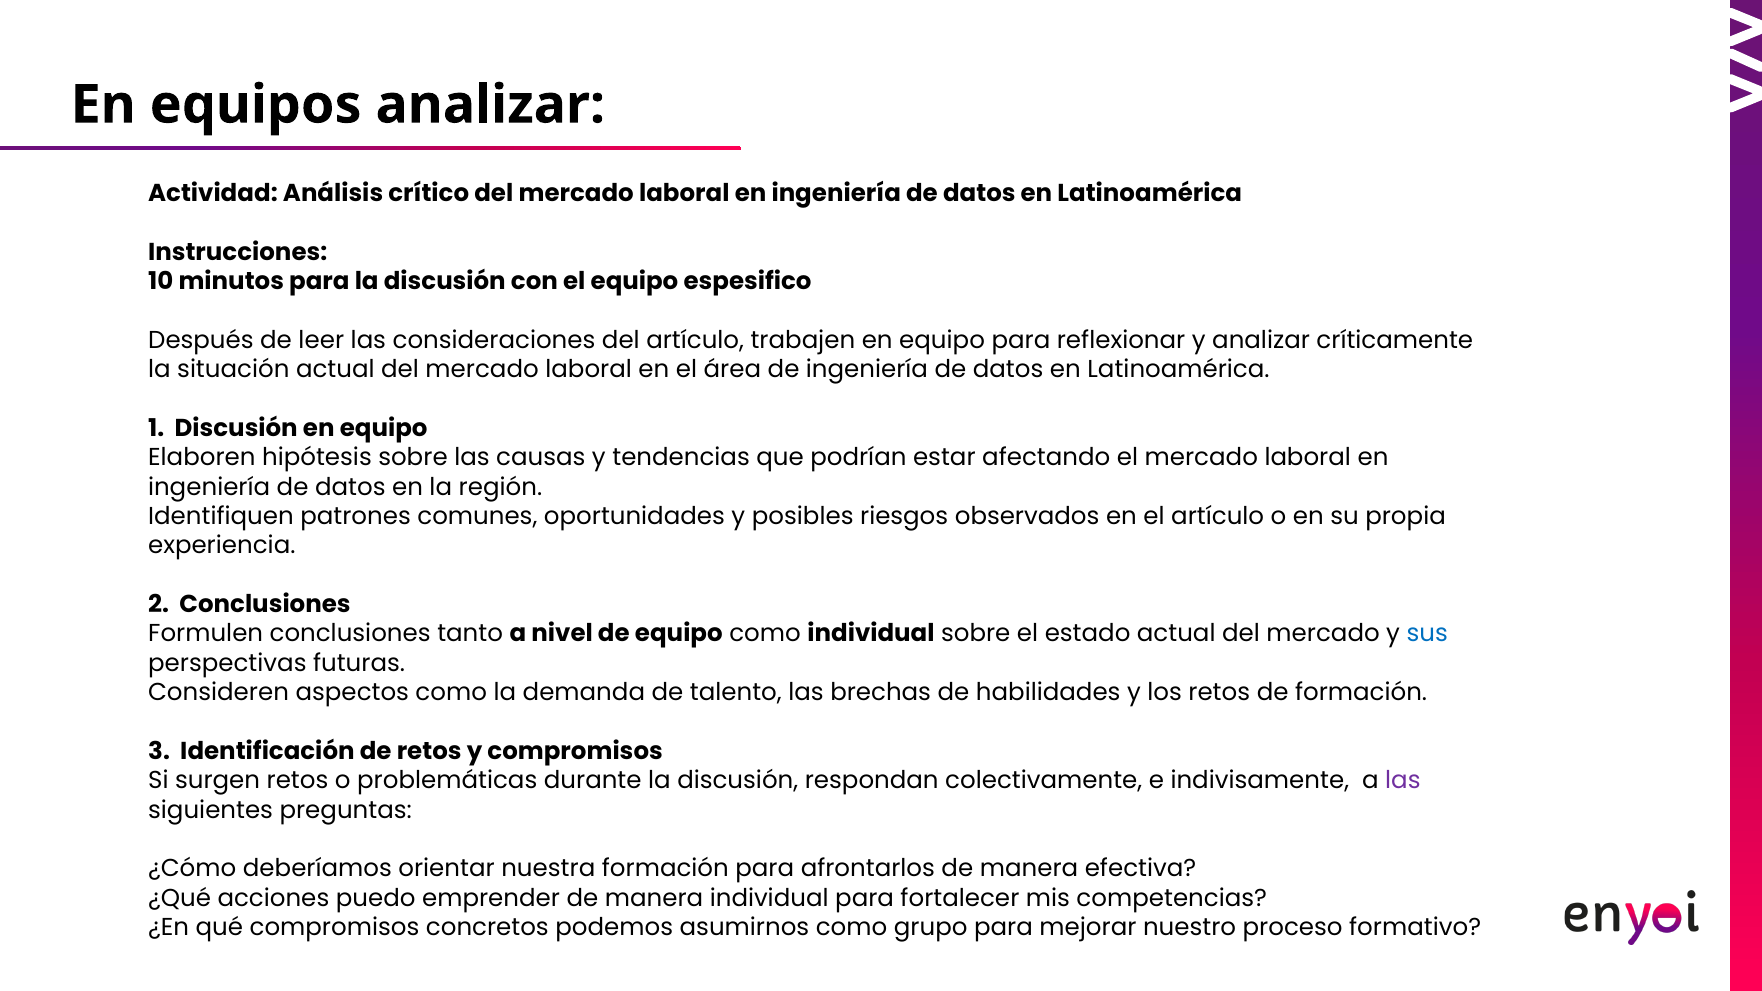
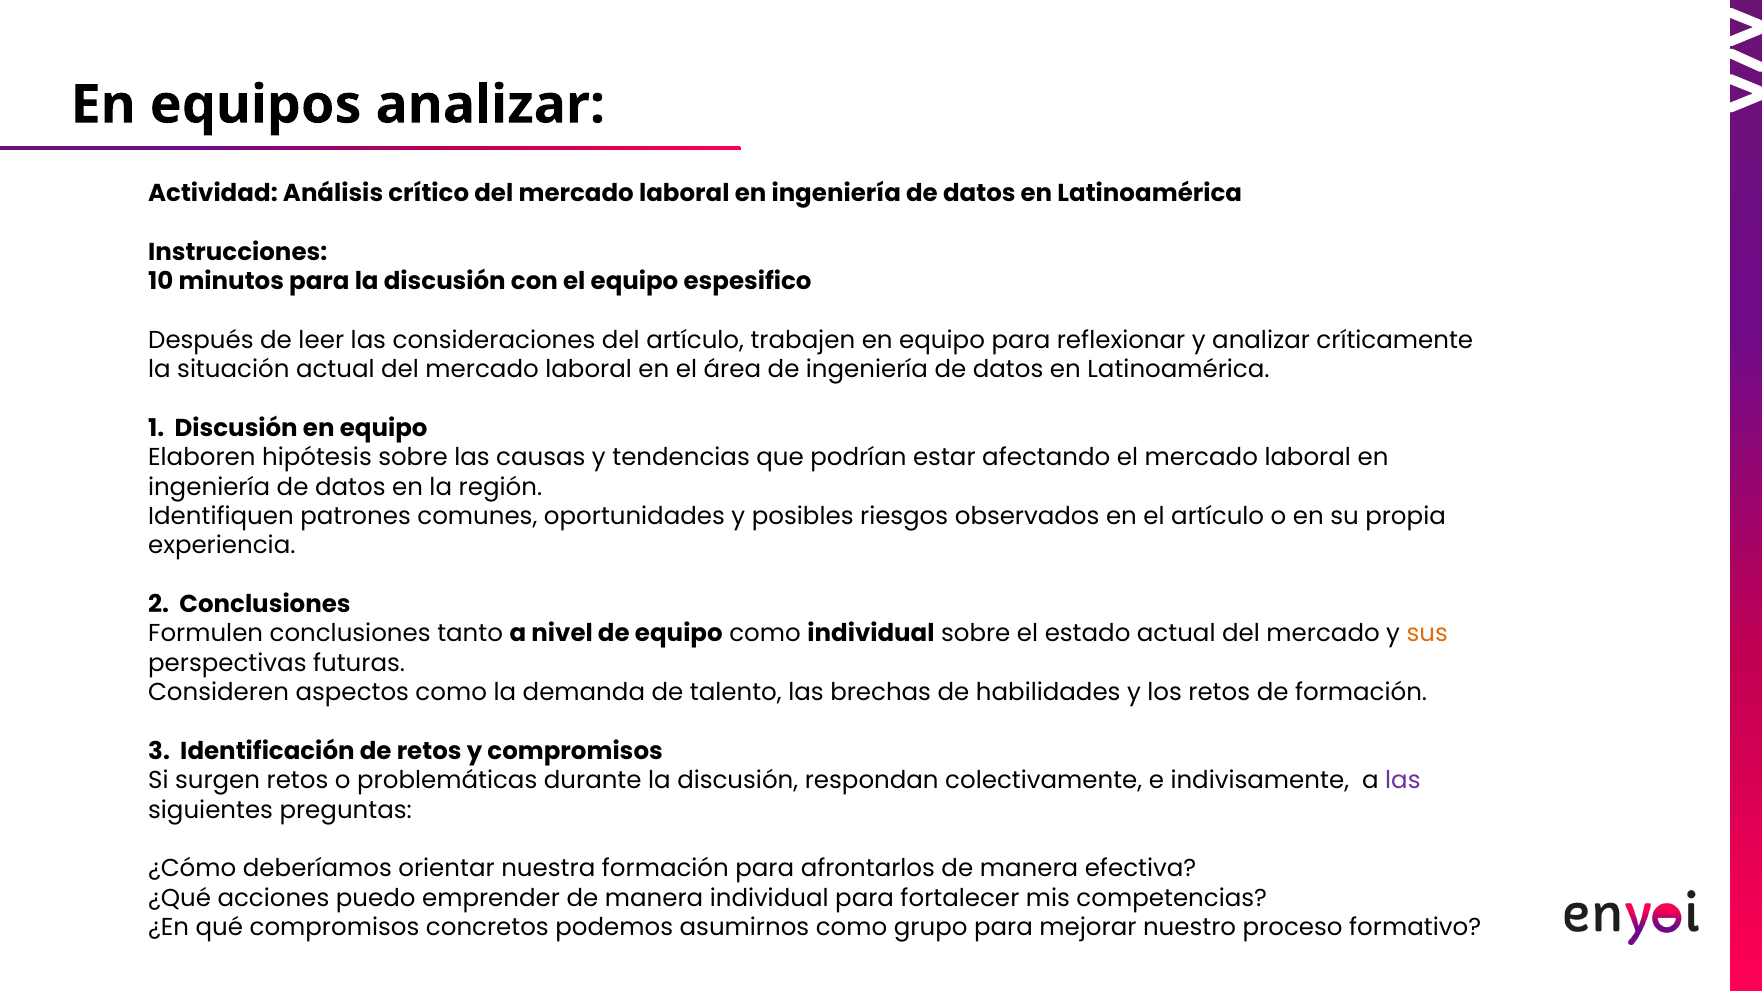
sus colour: blue -> orange (1427, 634)
